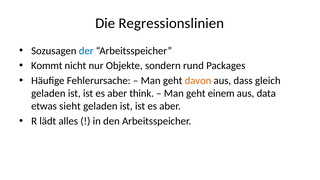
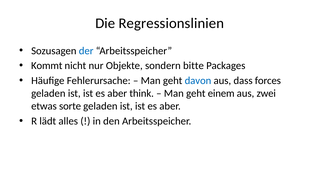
rund: rund -> bitte (193, 66)
davon colour: orange -> blue (198, 81)
gleich: gleich -> forces (268, 81)
data: data -> zwei (266, 93)
sieht: sieht -> sorte (70, 106)
